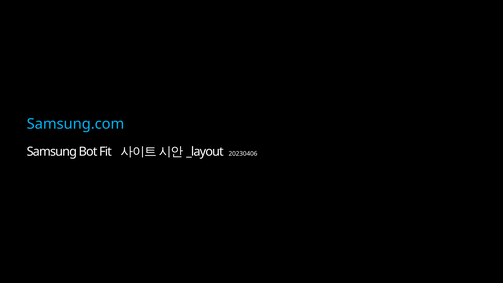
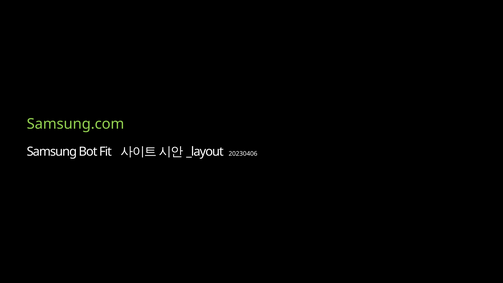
Samsung.com colour: light blue -> light green (75, 124)
